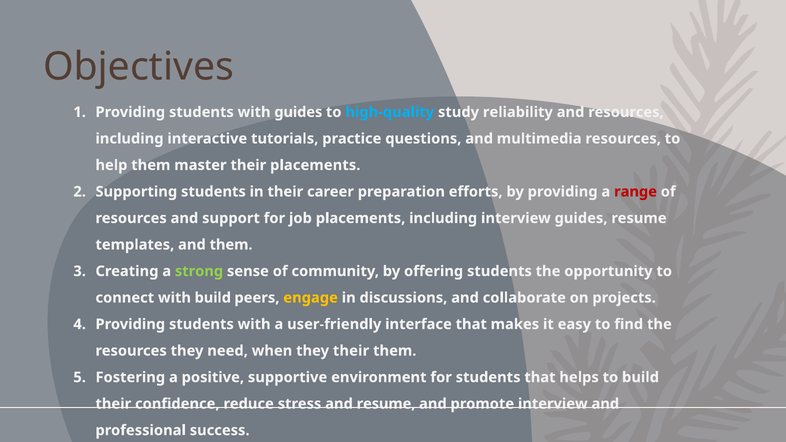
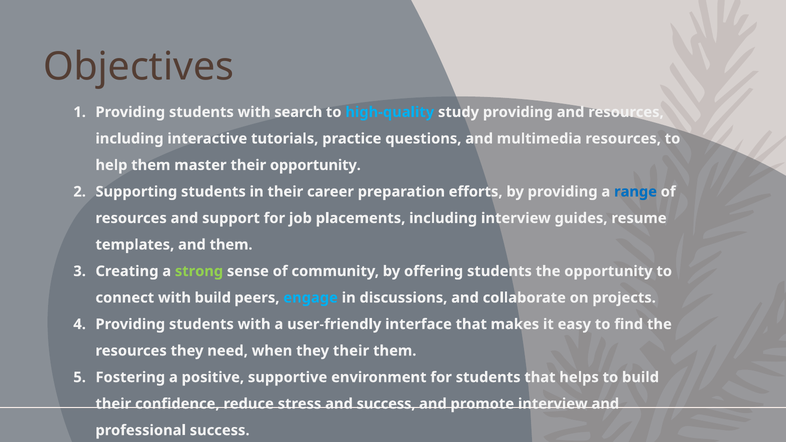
with guides: guides -> search (298, 112)
study reliability: reliability -> providing (518, 112)
their placements: placements -> opportunity (315, 165)
range colour: red -> blue (636, 192)
engage colour: yellow -> light blue (311, 298)
and resume: resume -> success (386, 404)
